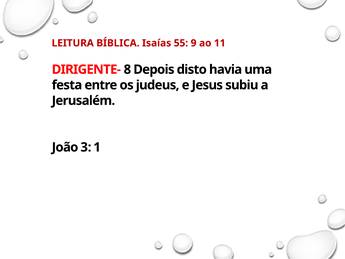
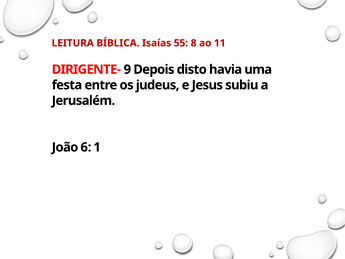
9: 9 -> 8 (194, 43)
8: 8 -> 9 (127, 69)
3: 3 -> 6 (86, 147)
